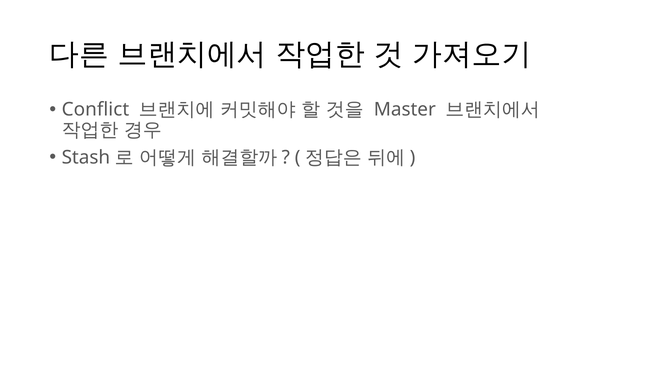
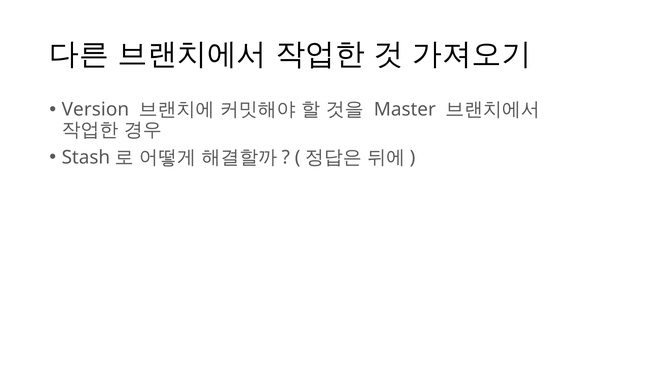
Conflict: Conflict -> Version (95, 110)
